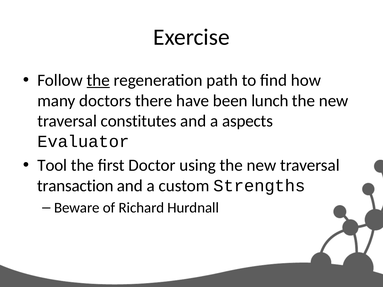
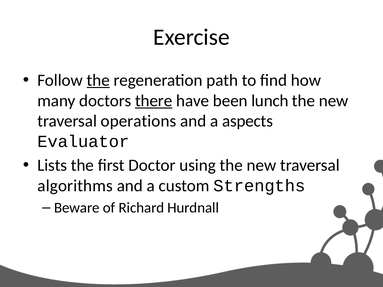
there underline: none -> present (154, 101)
constitutes: constitutes -> operations (138, 121)
Tool: Tool -> Lists (52, 165)
transaction: transaction -> algorithms (75, 186)
